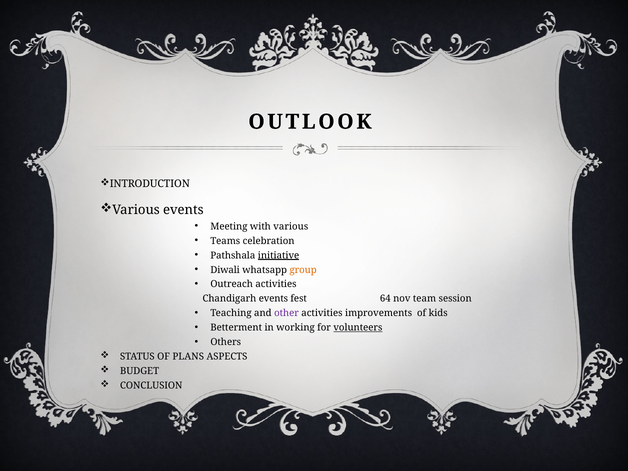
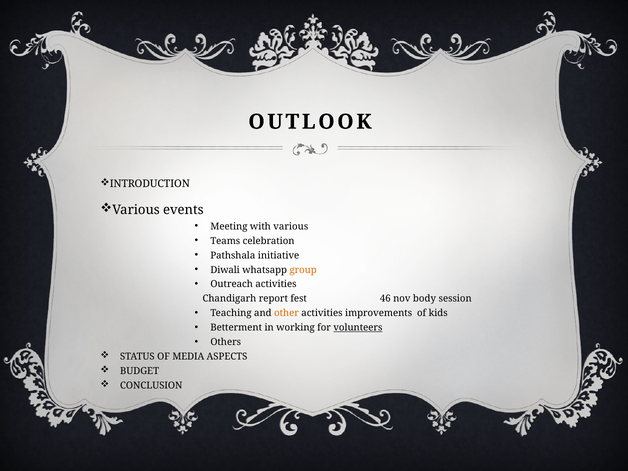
initiative underline: present -> none (279, 255)
Chandigarh events: events -> report (273, 299)
64: 64 -> 46 (385, 299)
team: team -> body (424, 299)
other colour: purple -> orange (287, 313)
PLANS: PLANS -> MEDIA (188, 357)
